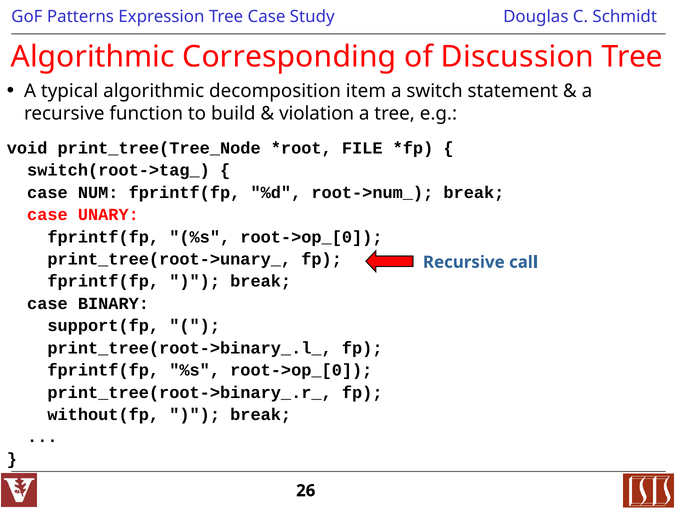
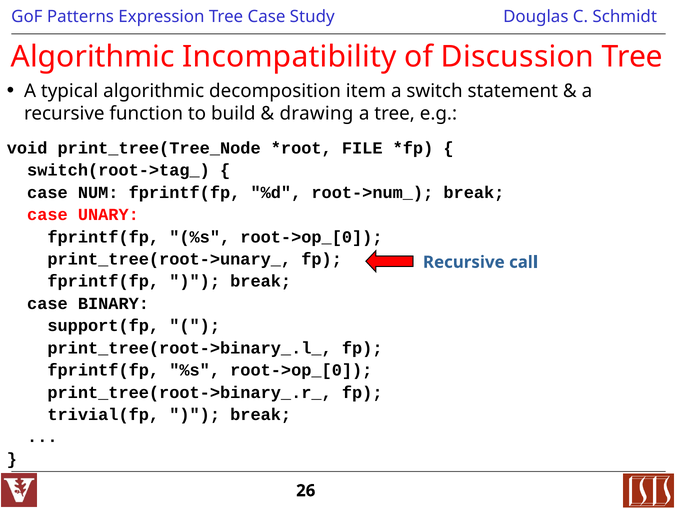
Corresponding: Corresponding -> Incompatibility (289, 57)
violation: violation -> drawing (316, 114)
without(fp: without(fp -> trivial(fp (103, 414)
